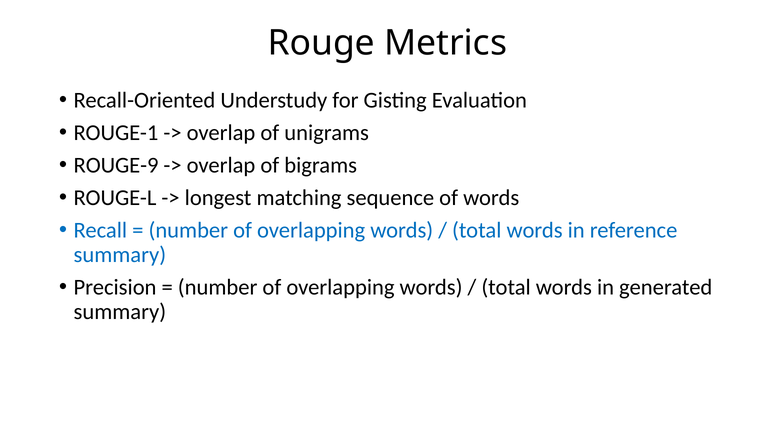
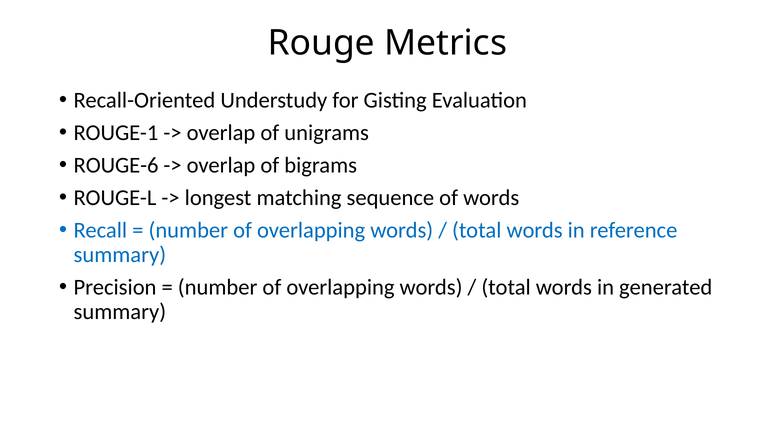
ROUGE-9: ROUGE-9 -> ROUGE-6 (116, 165)
